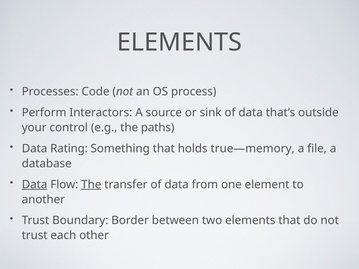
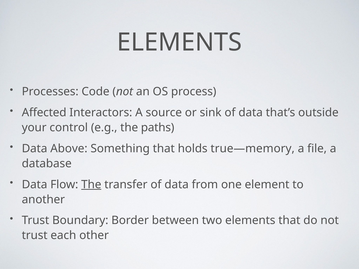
Perform: Perform -> Affected (44, 113)
Rating: Rating -> Above (69, 149)
Data underline: present -> none (35, 185)
